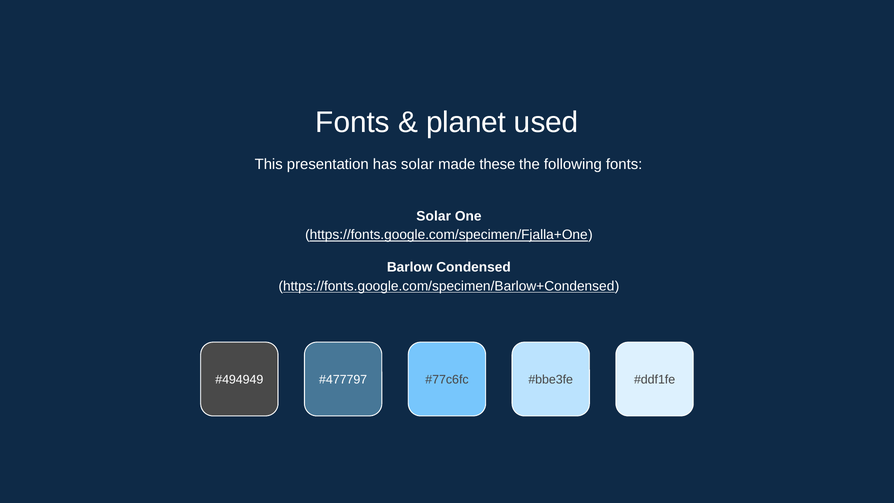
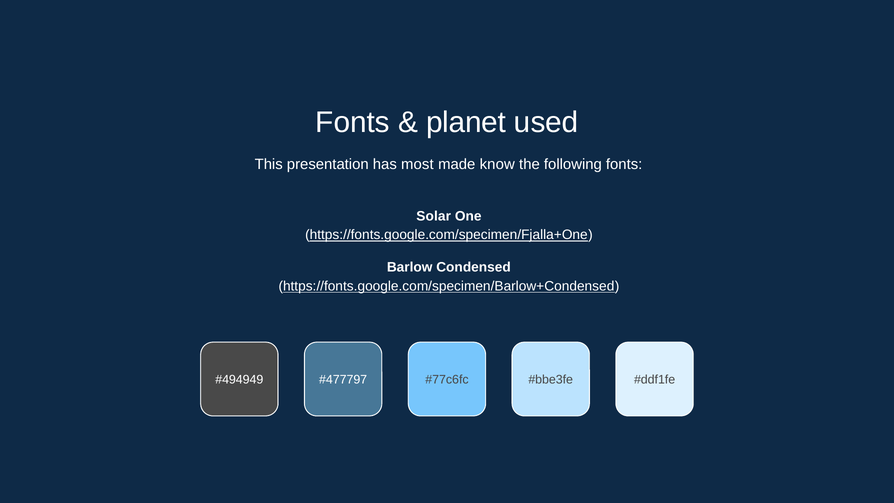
has solar: solar -> most (417, 164)
these: these -> know (497, 164)
